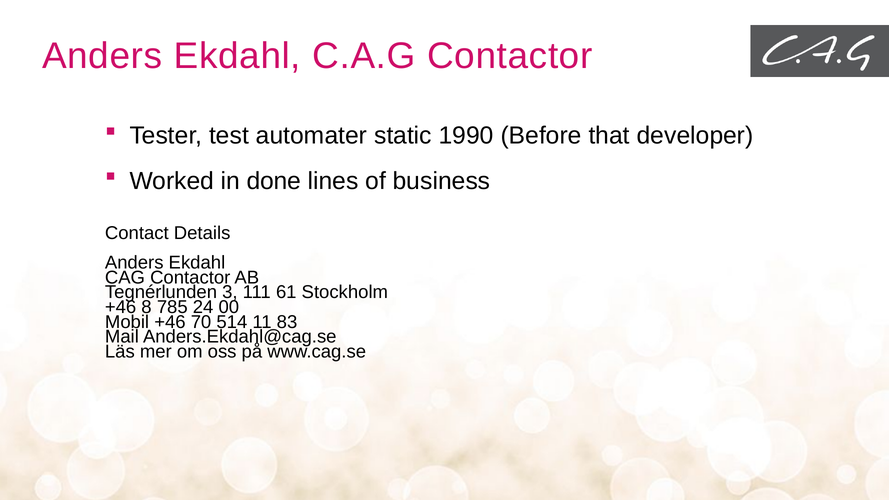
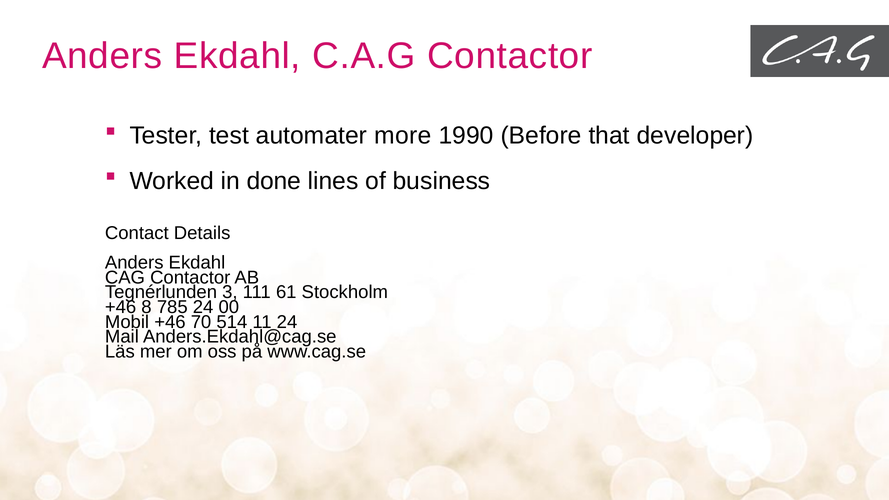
static: static -> more (403, 136)
11 83: 83 -> 24 (287, 322)
